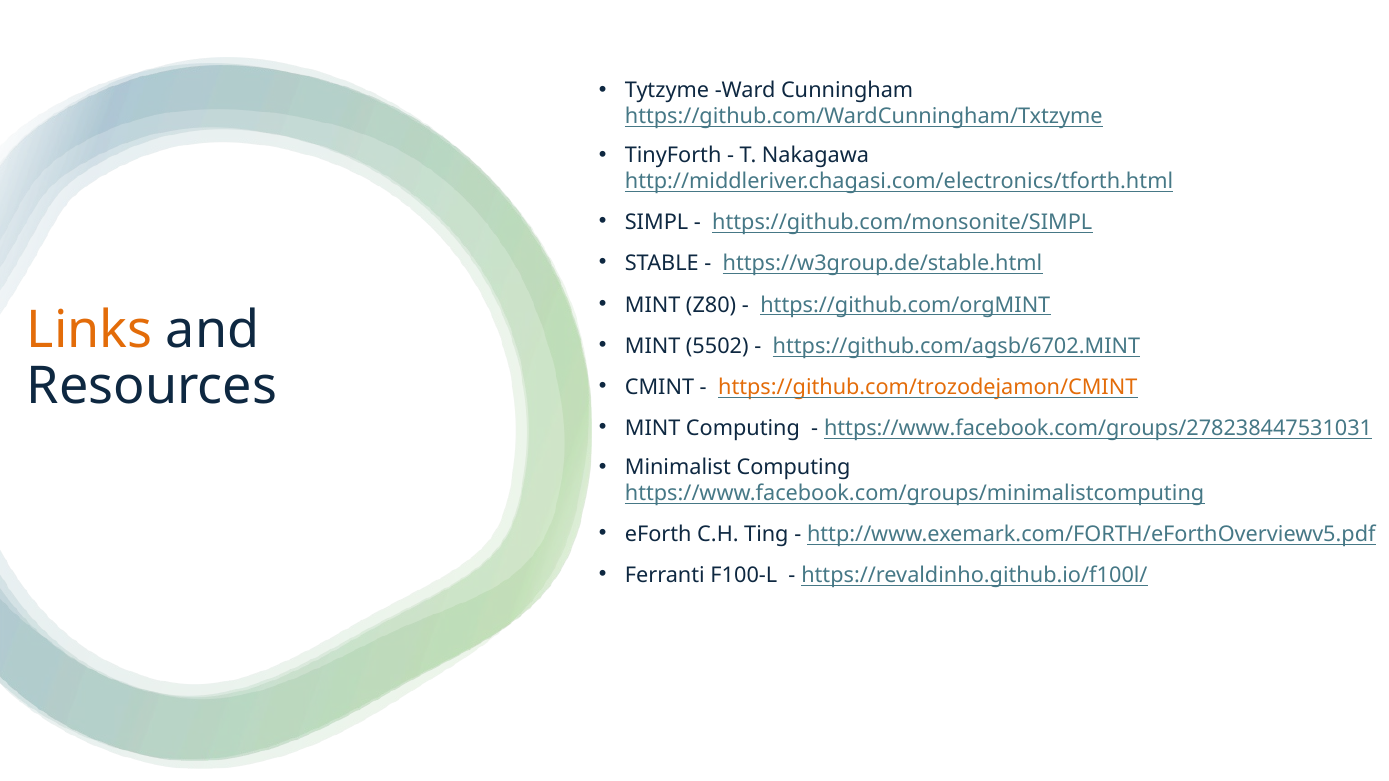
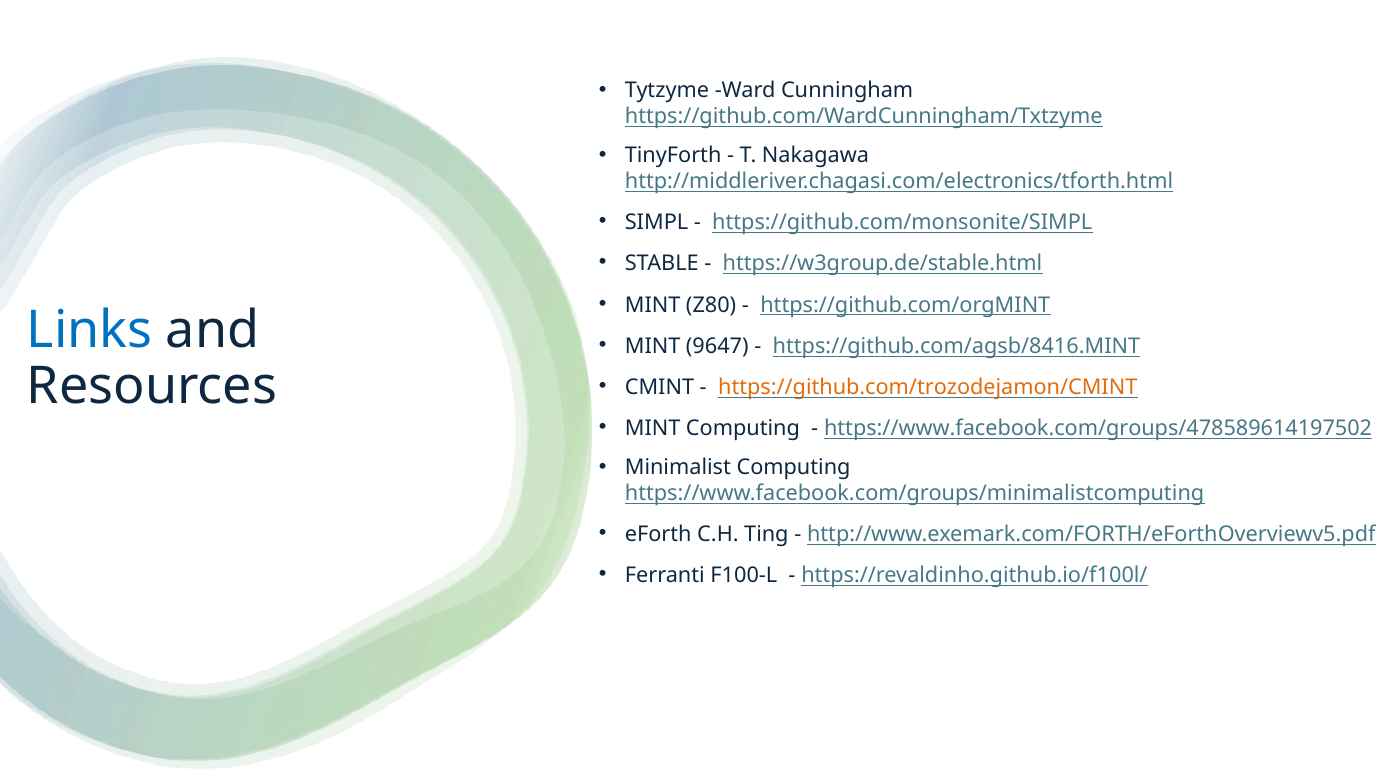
Links colour: orange -> blue (90, 330)
5502: 5502 -> 9647 (717, 346)
https://github.com/agsb/6702.MINT: https://github.com/agsb/6702.MINT -> https://github.com/agsb/8416.MINT (956, 346)
https://www.facebook.com/groups/278238447531031: https://www.facebook.com/groups/278238447531031 -> https://www.facebook.com/groups/478589614197502 (1098, 429)
